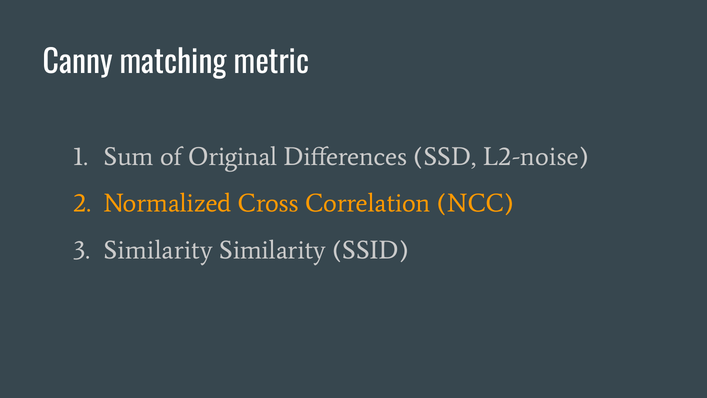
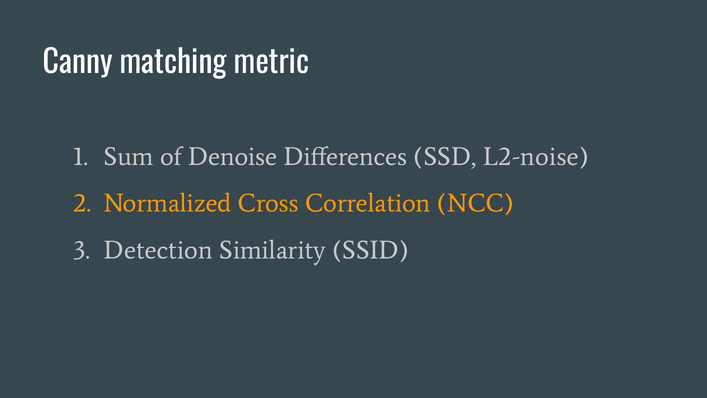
Original: Original -> Denoise (233, 157)
Similarity: Similarity -> Detection (158, 250)
